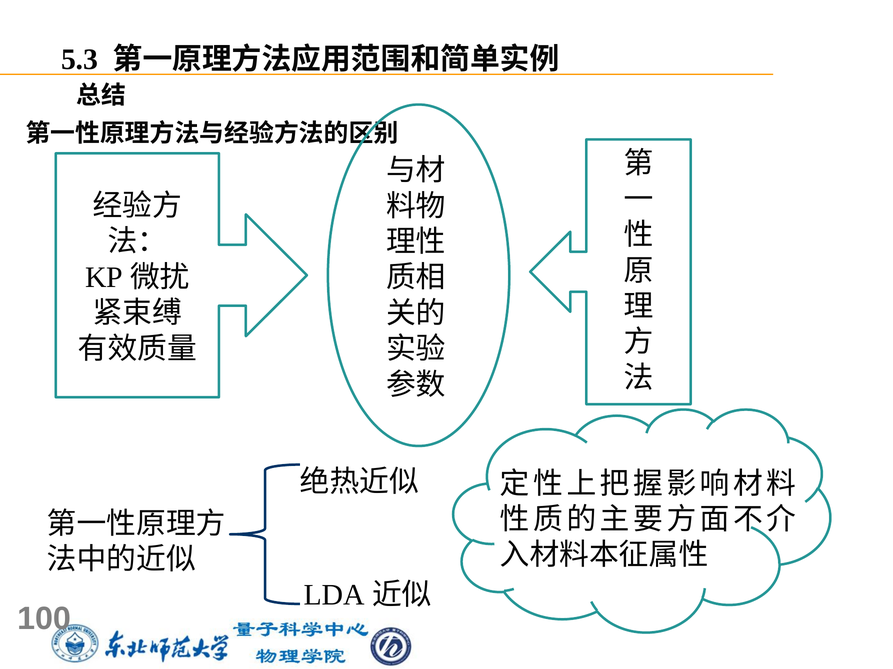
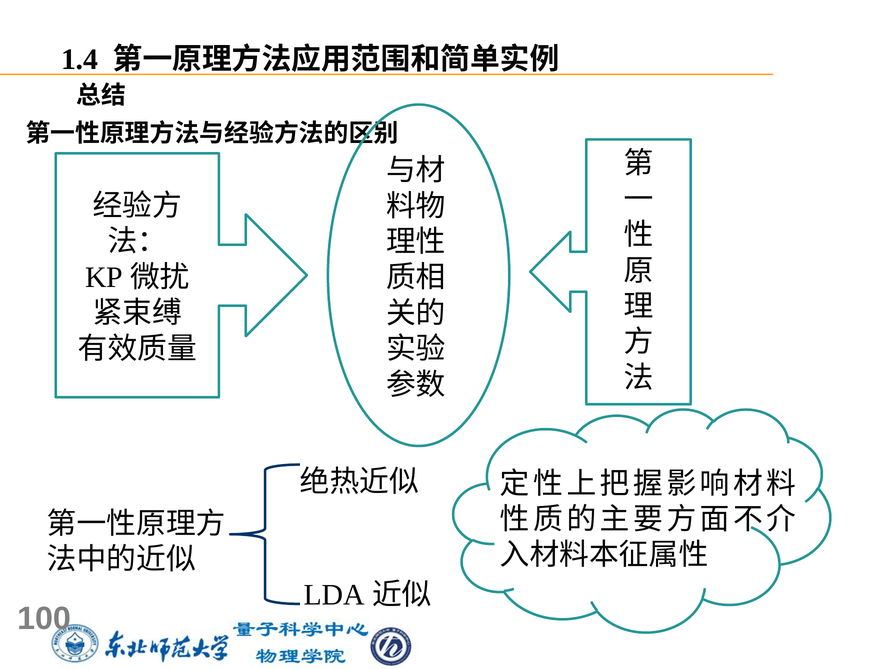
5.3: 5.3 -> 1.4 (80, 59)
